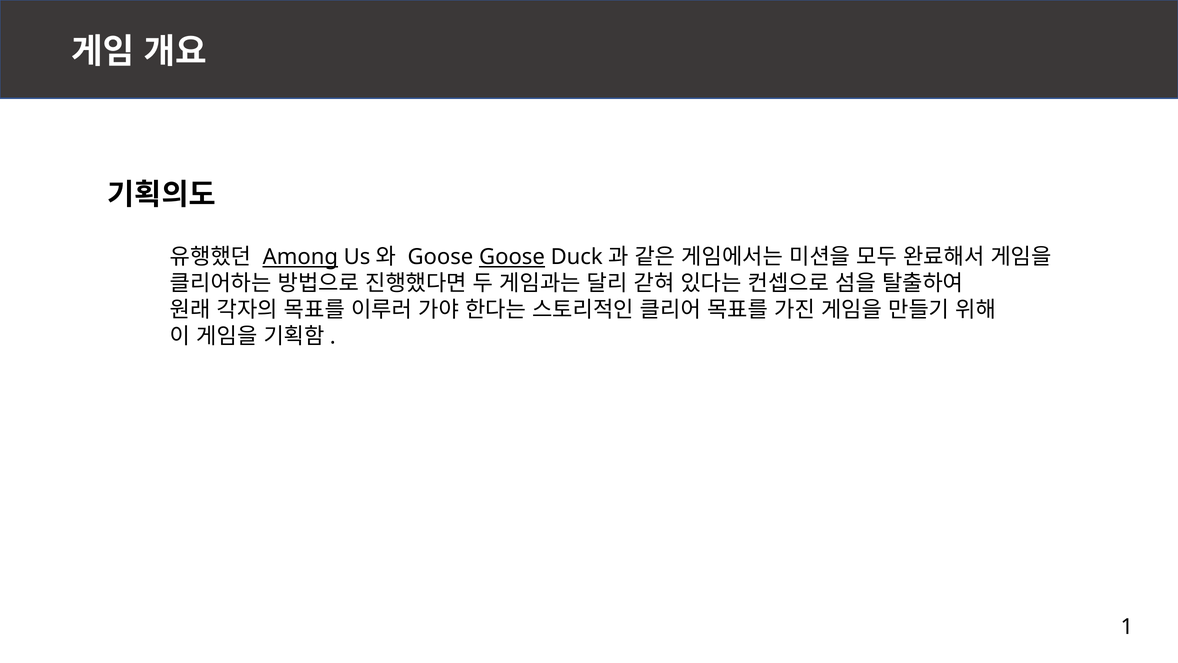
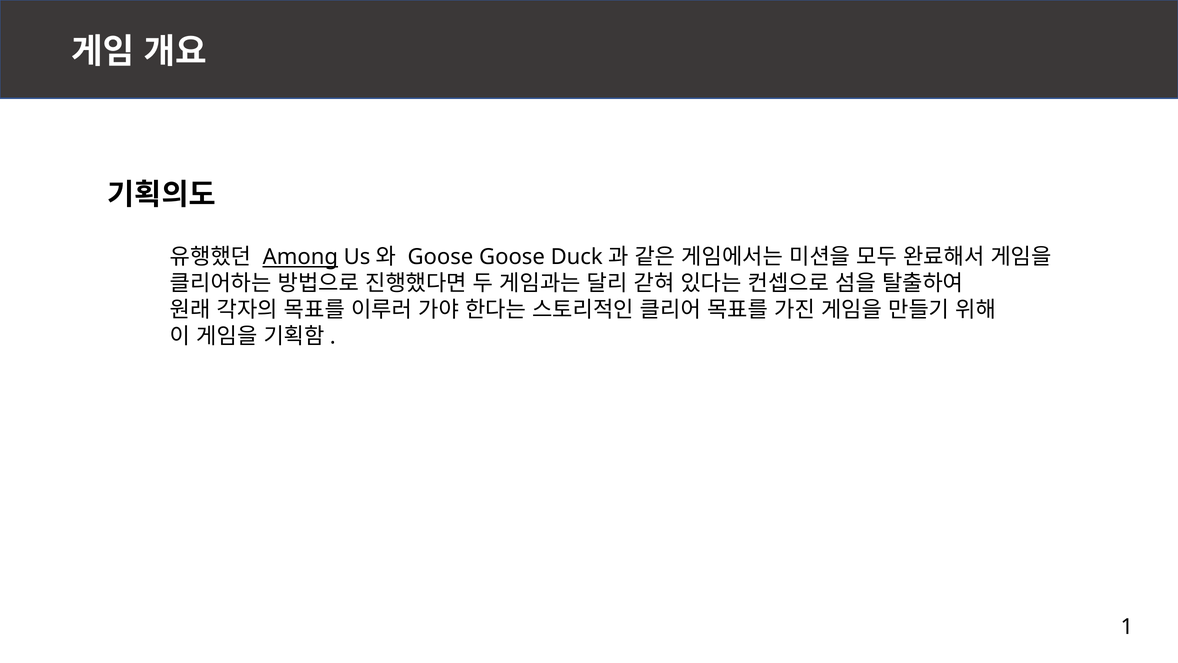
Goose underline: present -> none (512, 257)
